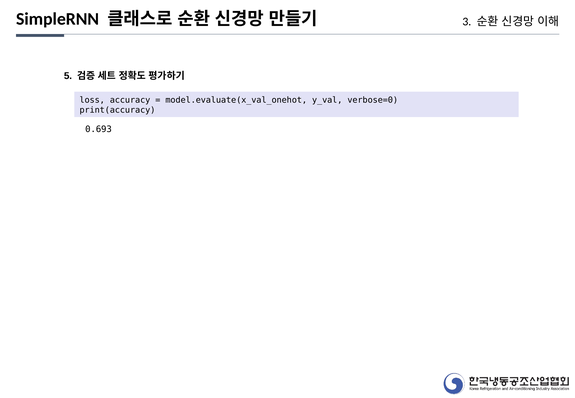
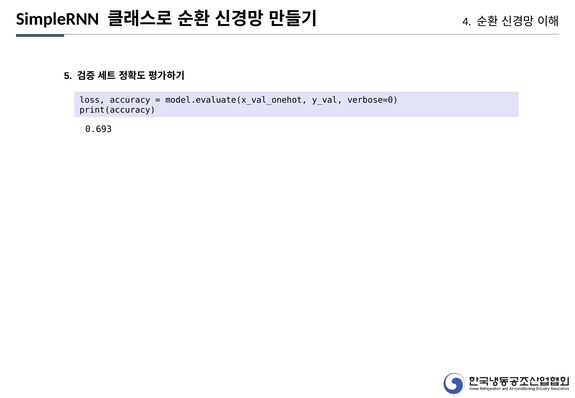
3: 3 -> 4 (467, 22)
